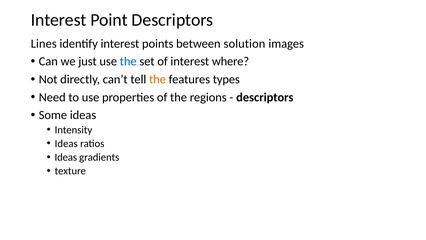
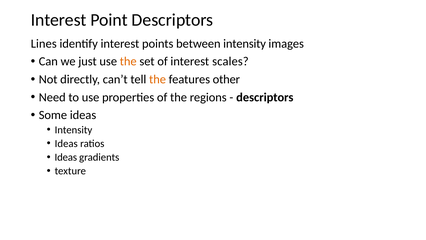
between solution: solution -> intensity (245, 44)
the colour: blue -> orange (128, 61)
where: where -> scales (230, 61)
types: types -> other (226, 79)
